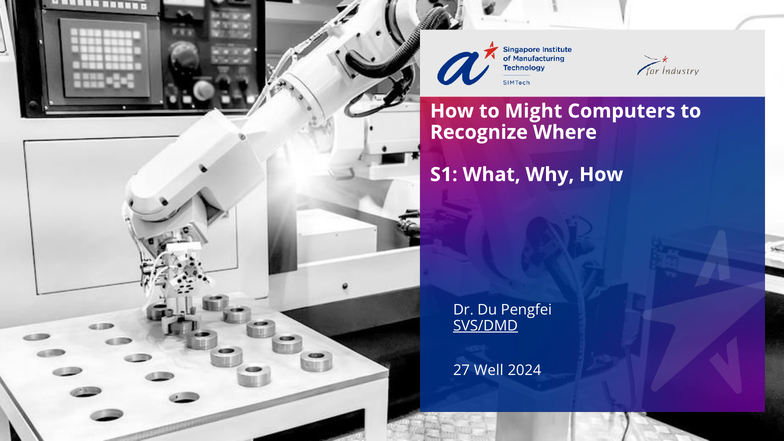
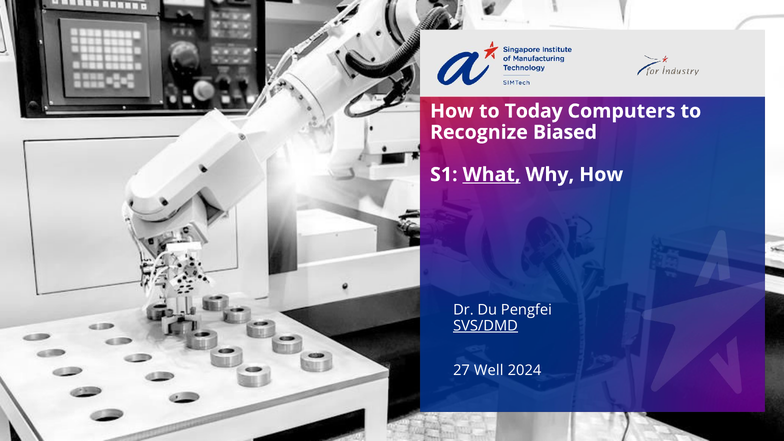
Might: Might -> Today (534, 111)
Where: Where -> Biased (565, 132)
What underline: none -> present (492, 175)
